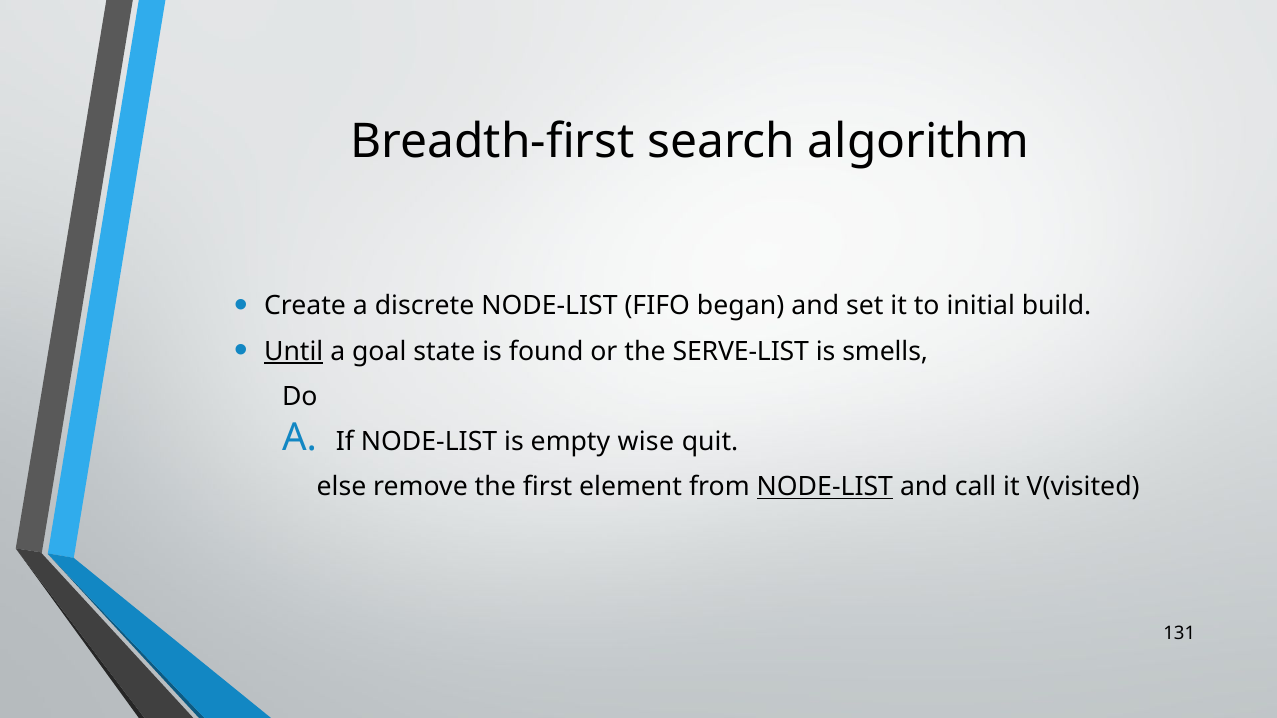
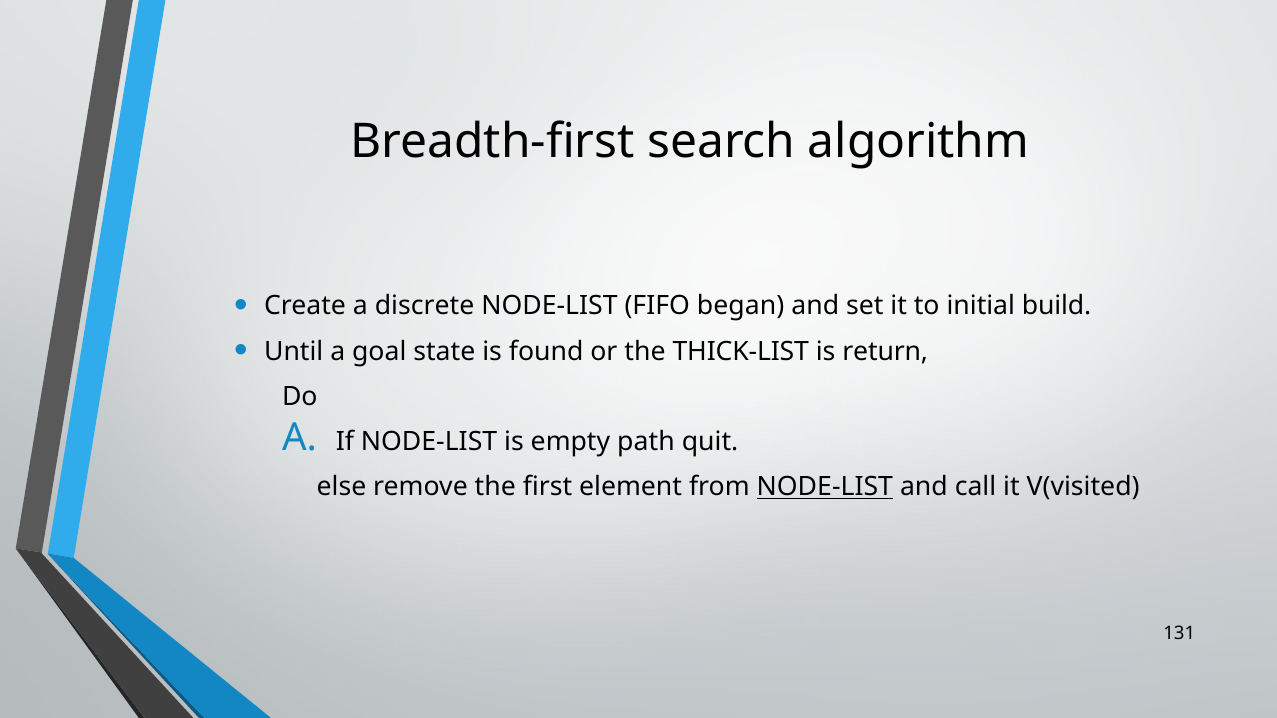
Until underline: present -> none (294, 352)
SERVE-LIST: SERVE-LIST -> THICK-LIST (741, 352)
smells: smells -> return (885, 352)
wise: wise -> path (646, 442)
